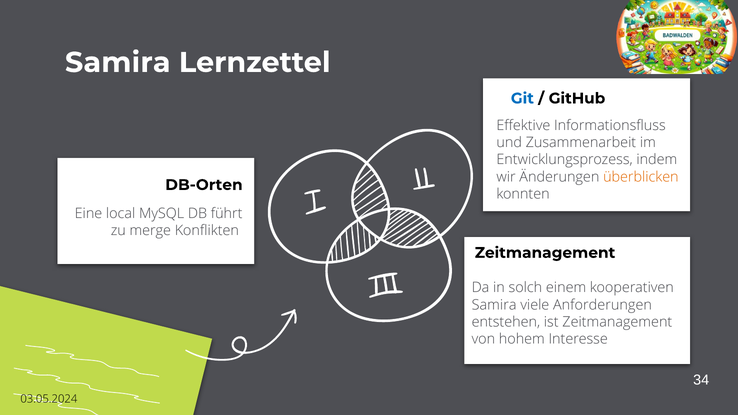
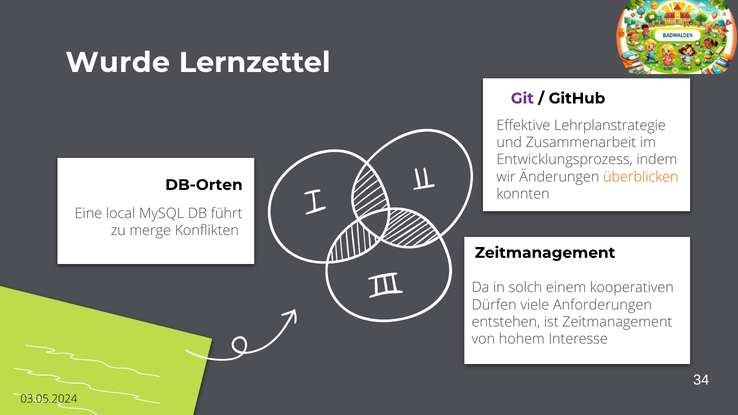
Samira: Samira -> Wurde (118, 63)
Git colour: blue -> purple (522, 98)
Informationsfluss: Informationsfluss -> Lehrplanstrategie (610, 125)
Samira: Samira -> Dürfen (494, 305)
